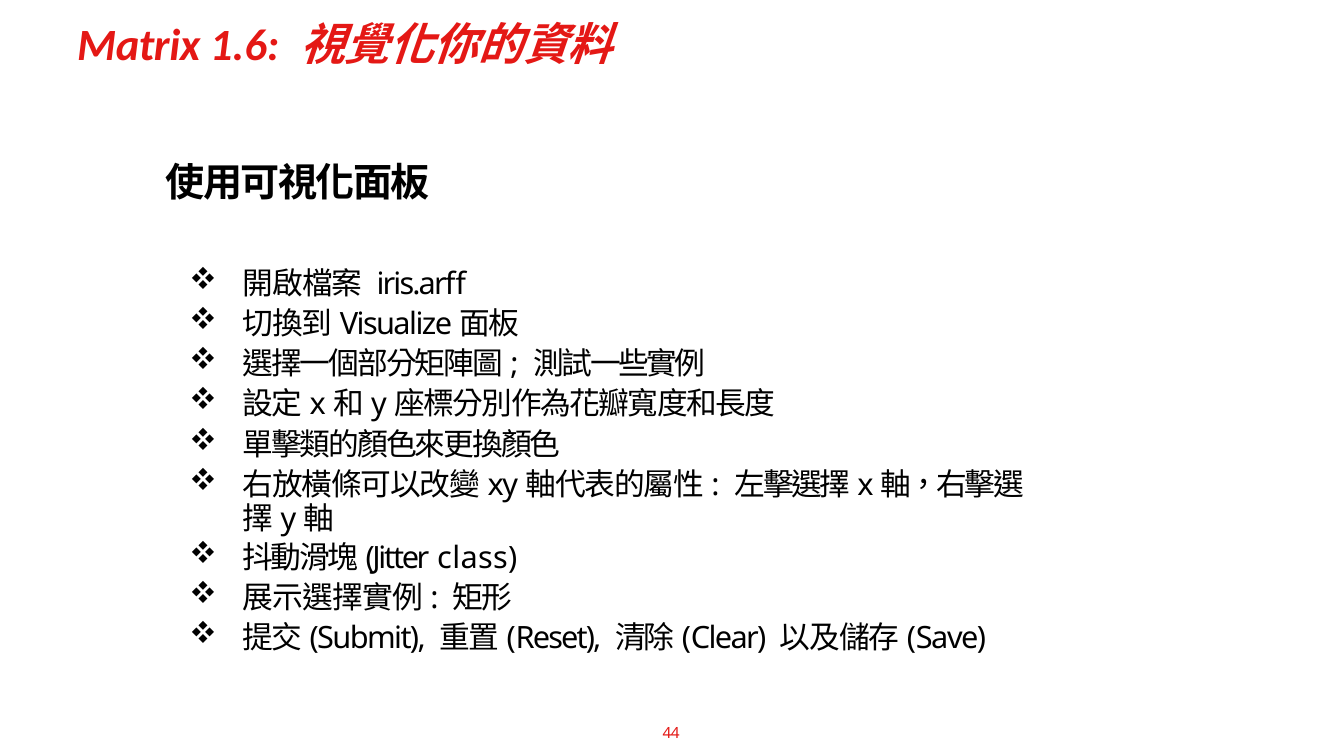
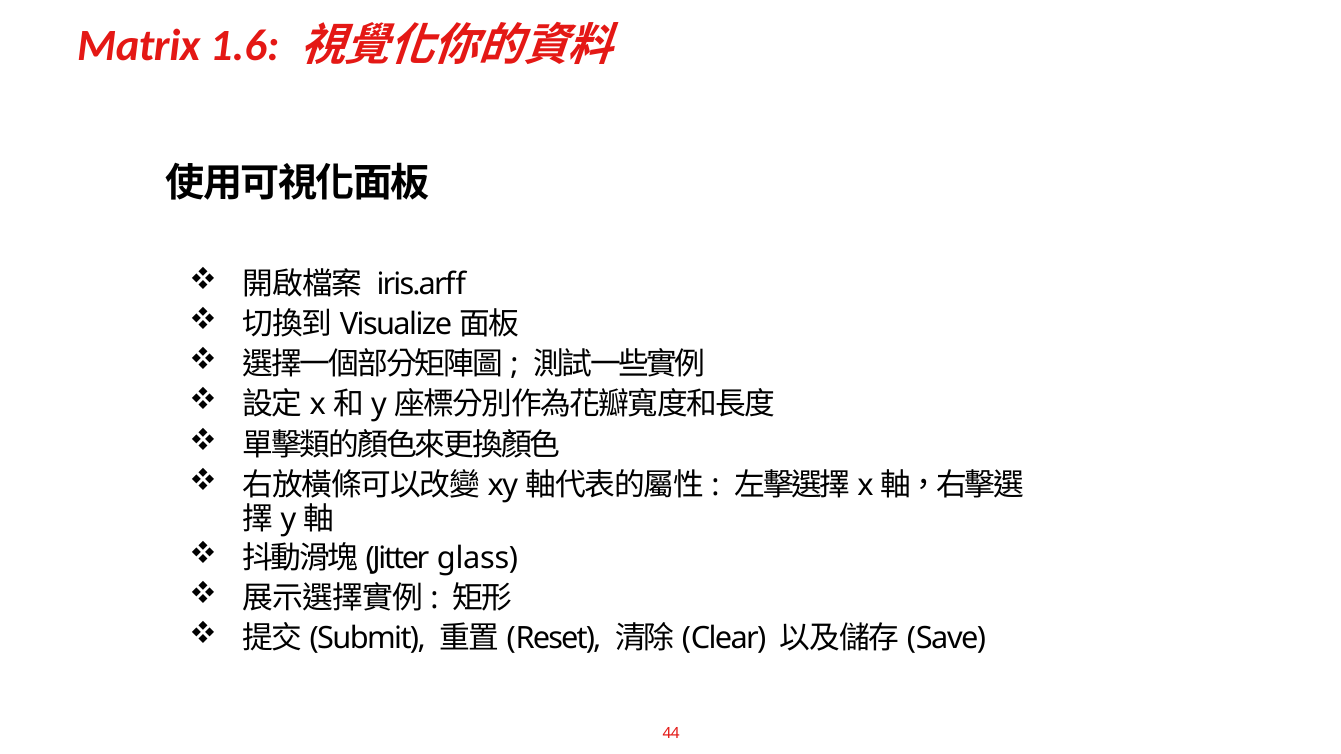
class: class -> glass (478, 559)
